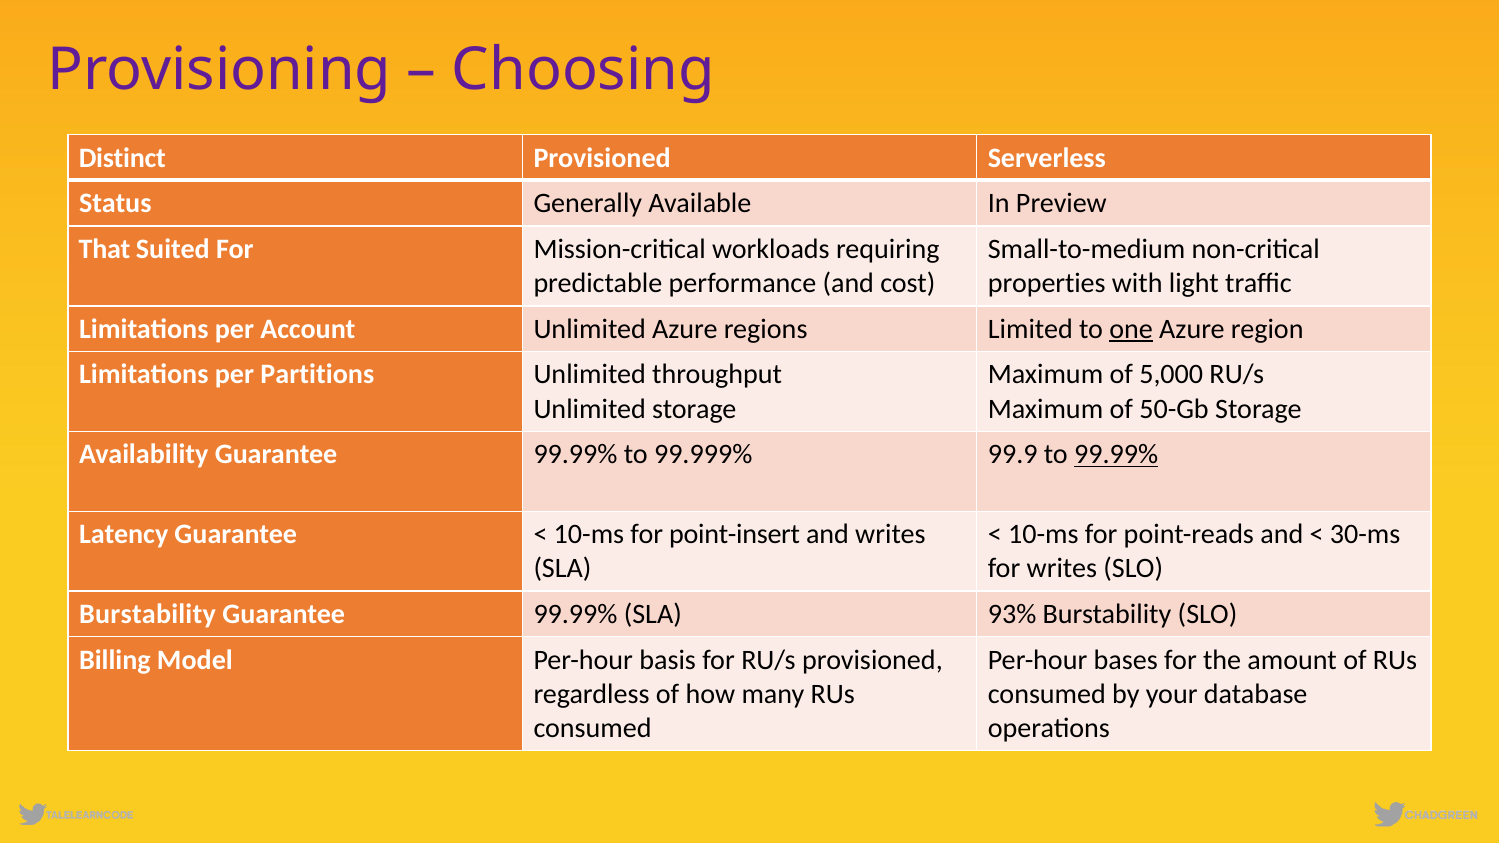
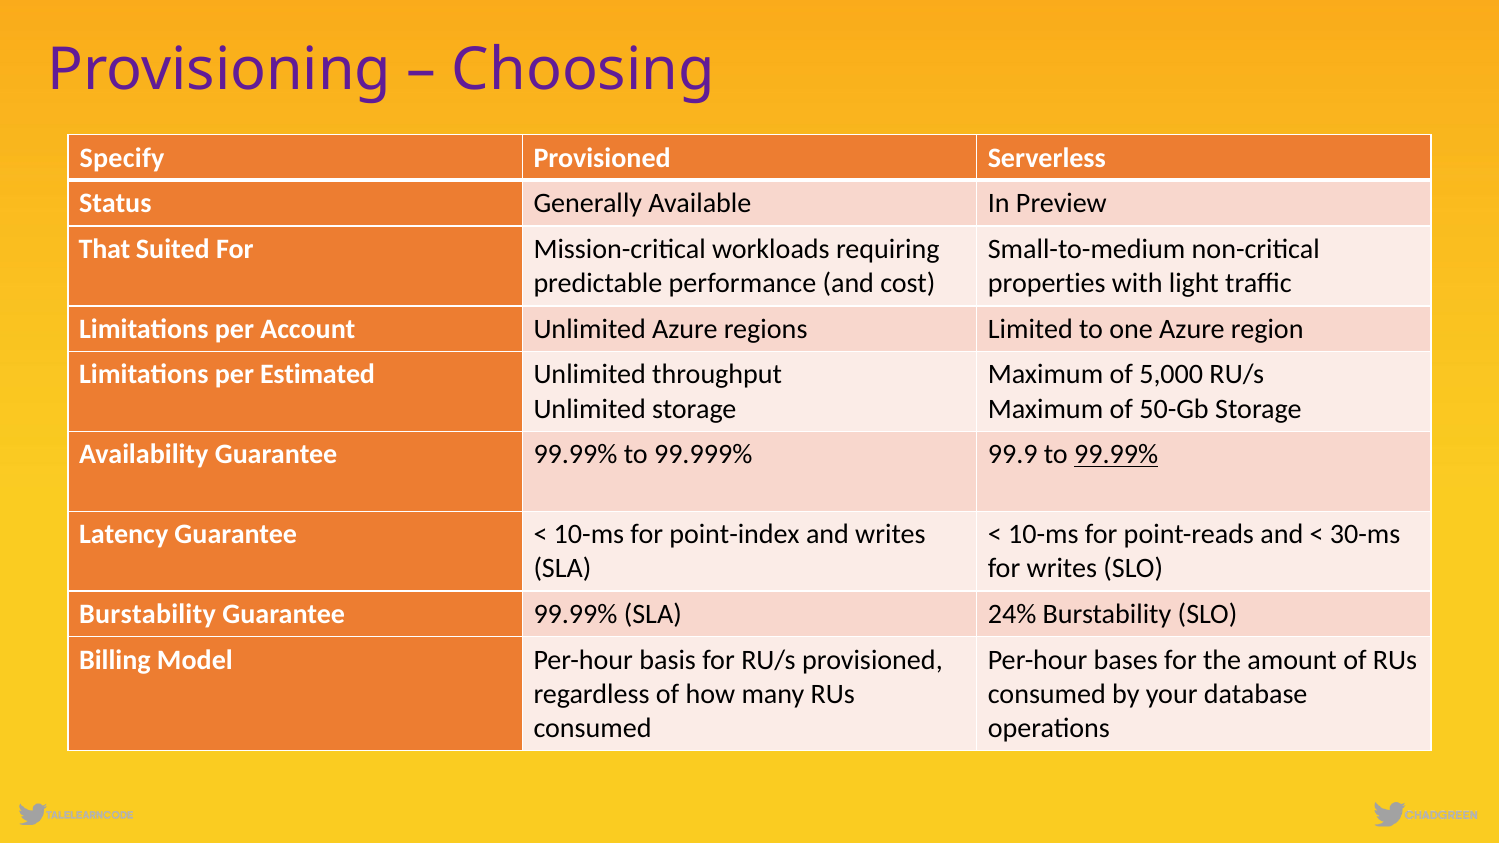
Distinct: Distinct -> Specify (122, 158)
one underline: present -> none (1131, 329)
Partitions: Partitions -> Estimated (317, 375)
point-insert: point-insert -> point-index (735, 534)
93%: 93% -> 24% (1012, 614)
